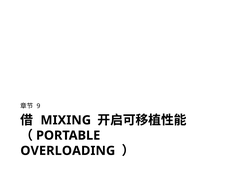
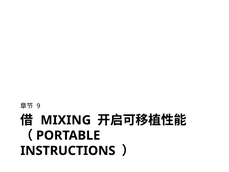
OVERLOADING: OVERLOADING -> INSTRUCTIONS (68, 151)
